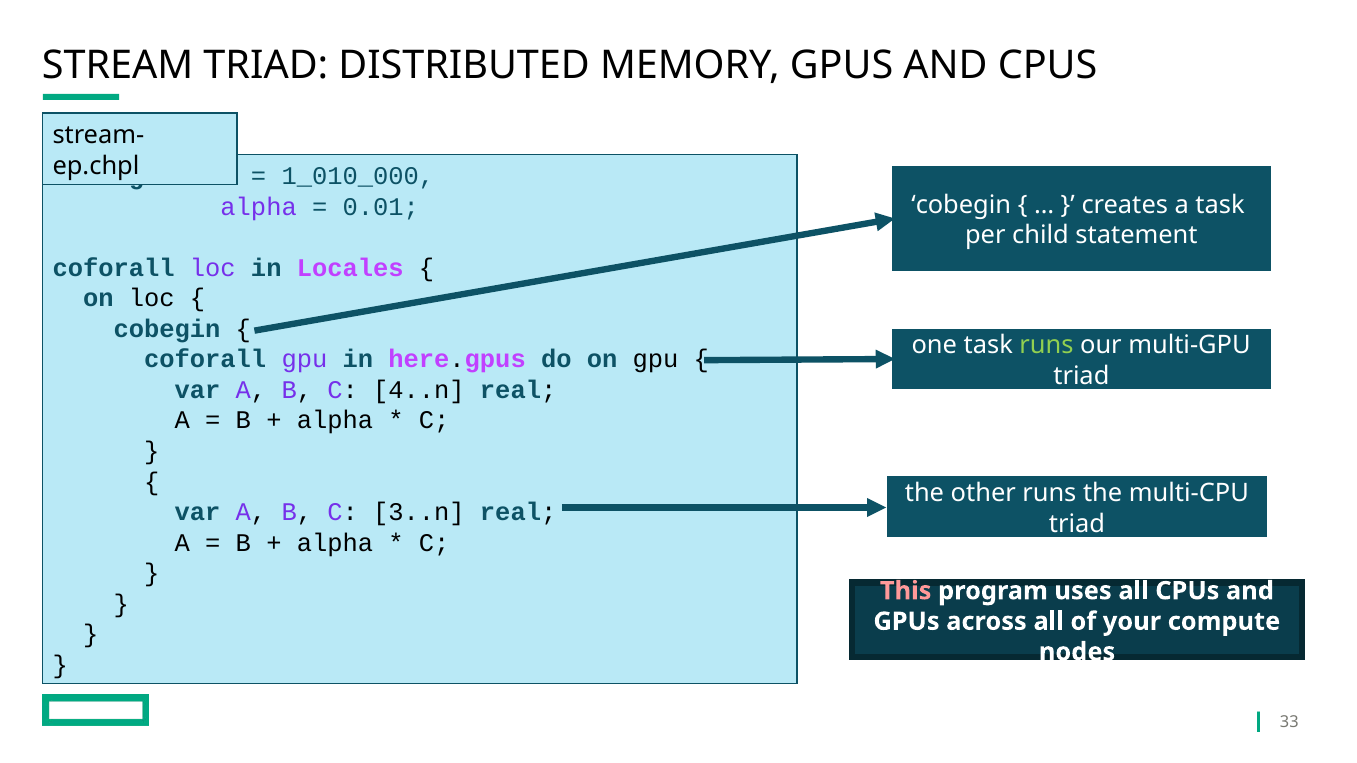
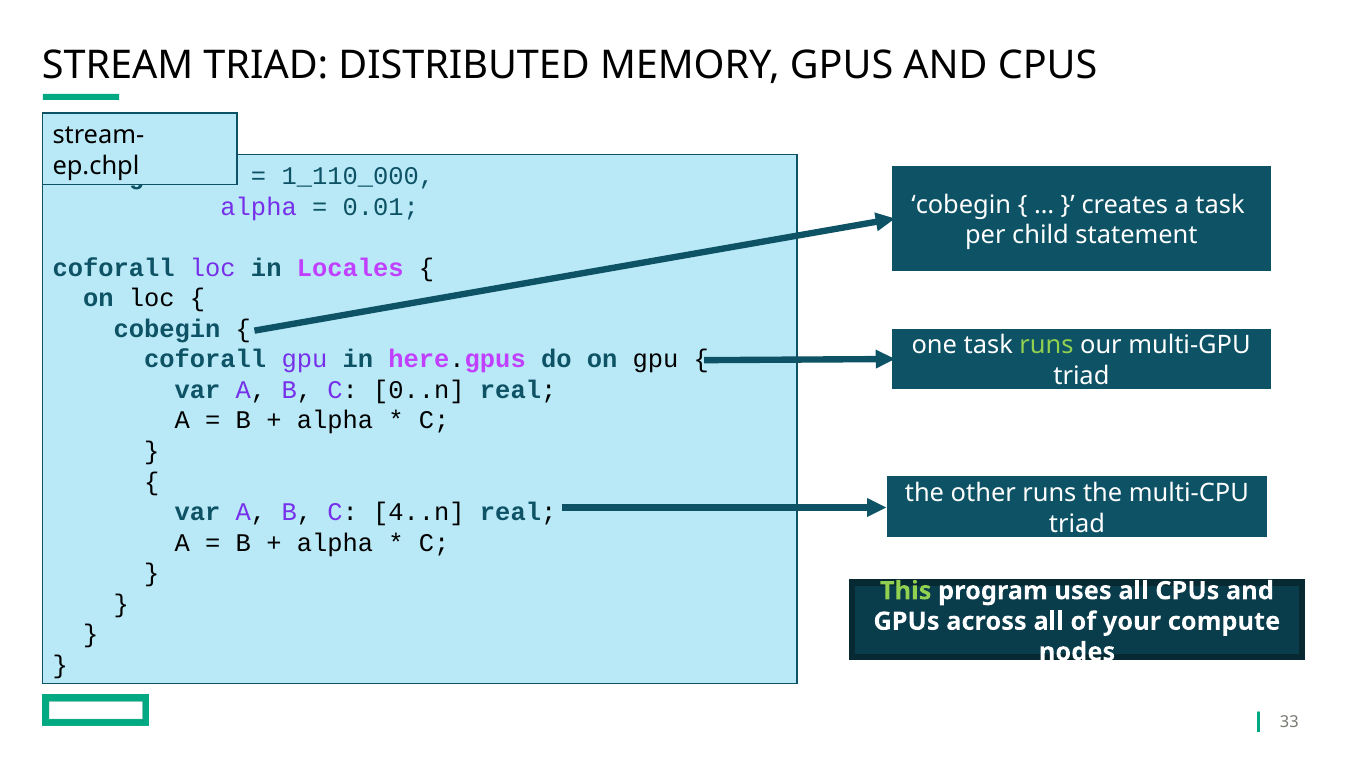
1_010_000: 1_010_000 -> 1_110_000 (358, 176)
4..n: 4..n -> 0..n (419, 390)
3..n: 3..n -> 4..n (419, 512)
This colour: pink -> light green (906, 591)
